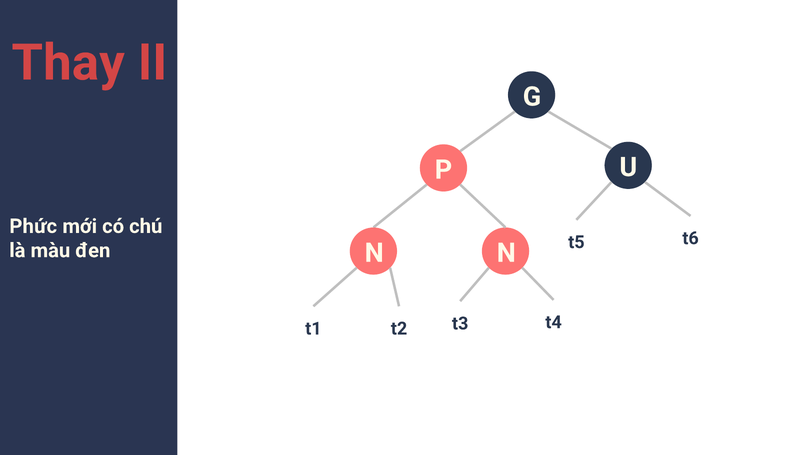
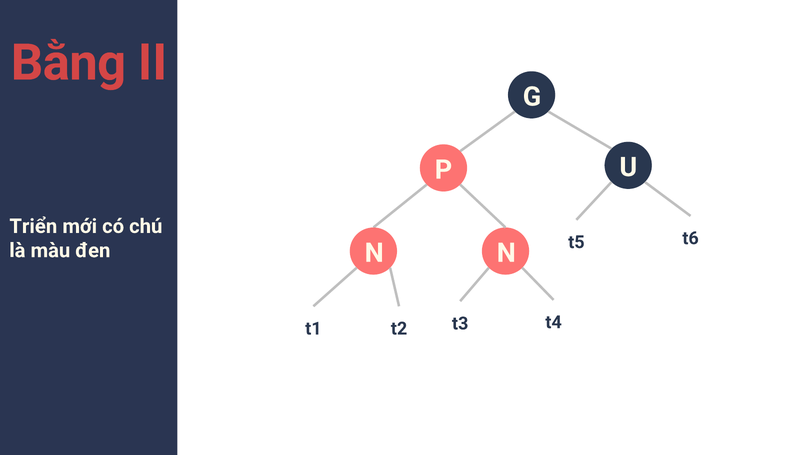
Thay: Thay -> Bằng (69, 63)
Phức: Phức -> Triển (33, 227)
